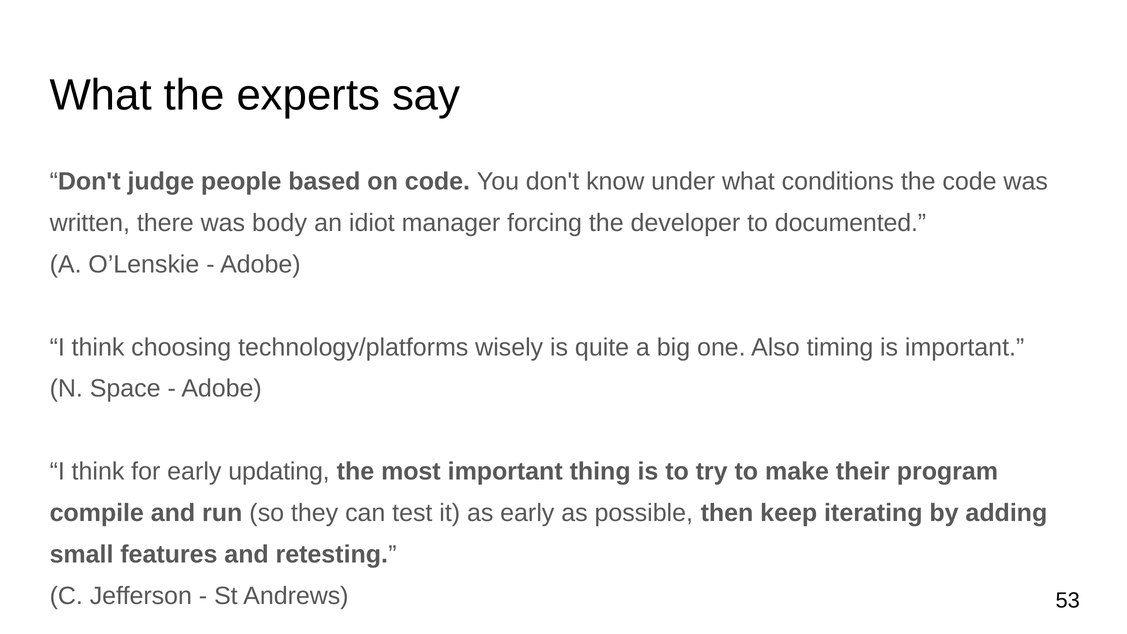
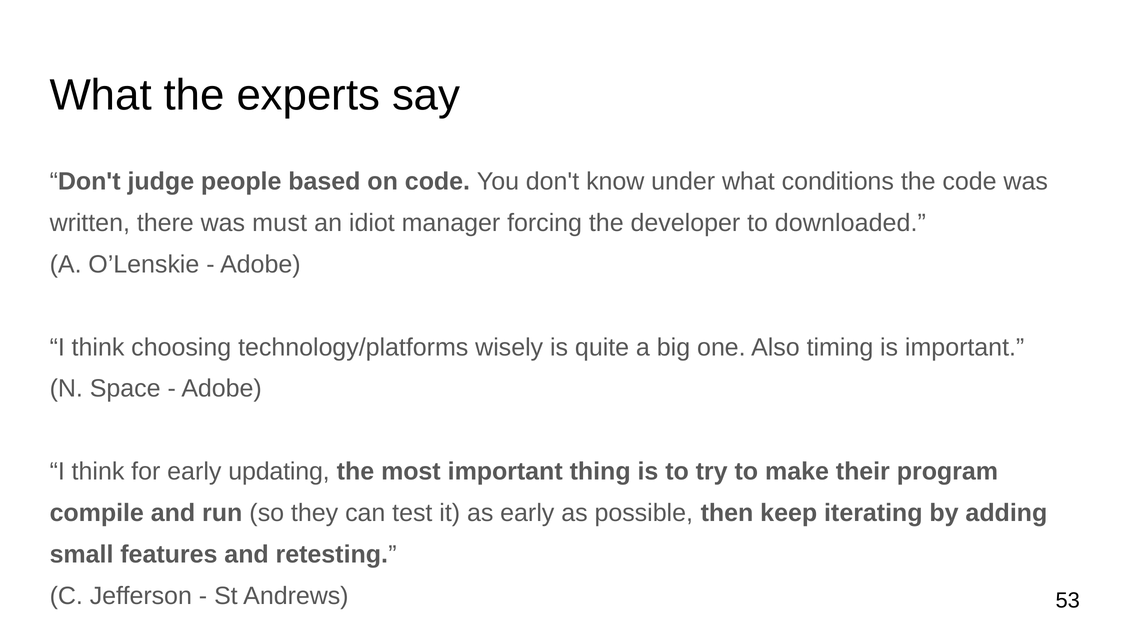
body: body -> must (280, 223)
documented: documented -> downloaded (850, 223)
